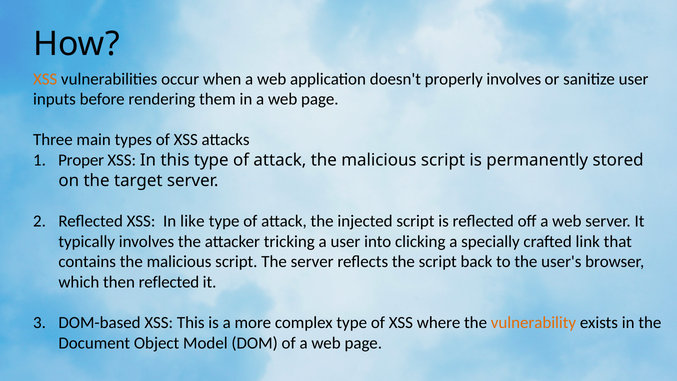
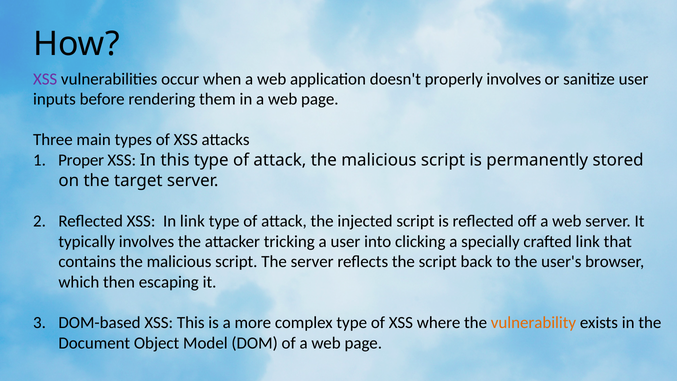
XSS colour: orange -> purple (45, 79)
In like: like -> link (192, 221)
then reflected: reflected -> escaping (169, 282)
